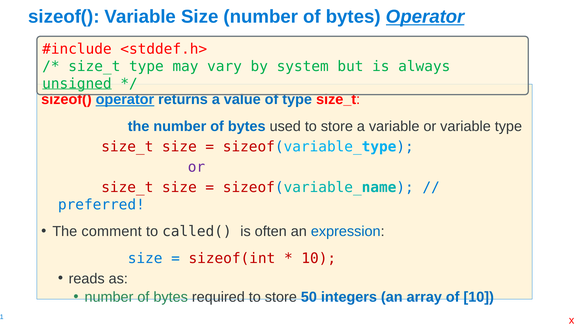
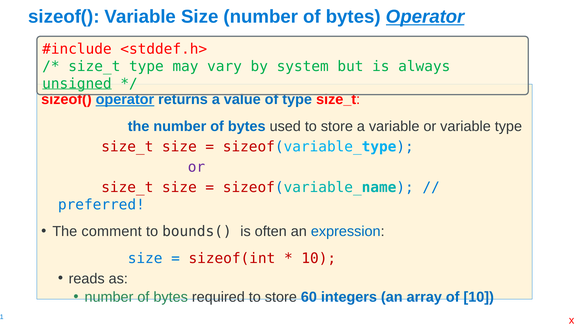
called(: called( -> bounds( (197, 231)
50: 50 -> 60 (309, 297)
